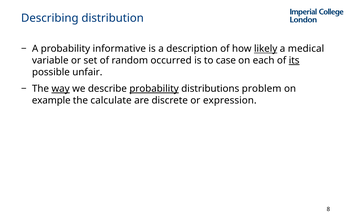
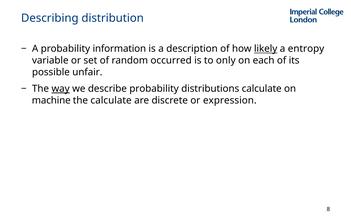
informative: informative -> information (119, 49)
medical: medical -> entropy (306, 49)
case: case -> only (226, 61)
its underline: present -> none (294, 61)
probability underline: present -> none (154, 89)
distributions problem: problem -> calculate (262, 89)
example: example -> machine (51, 101)
